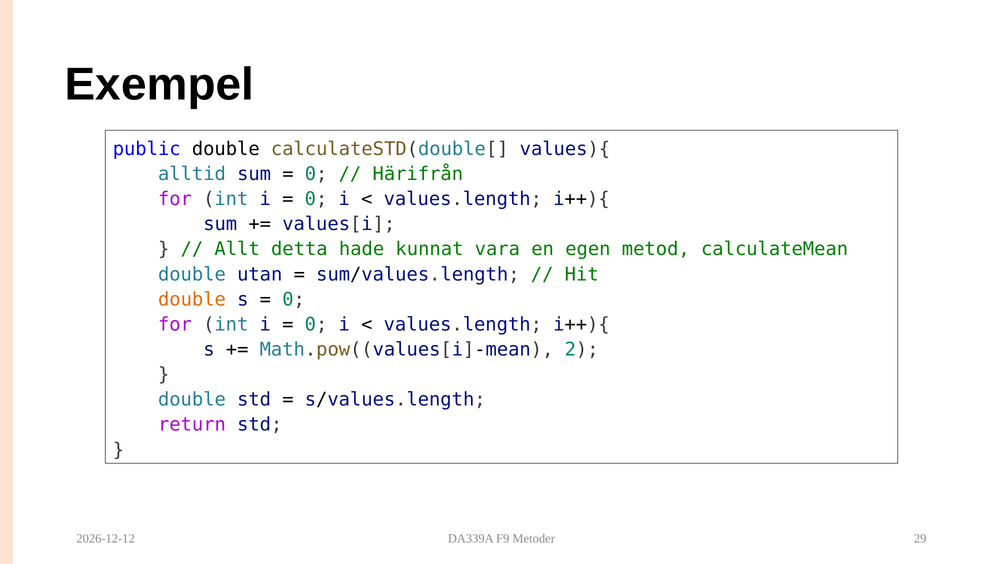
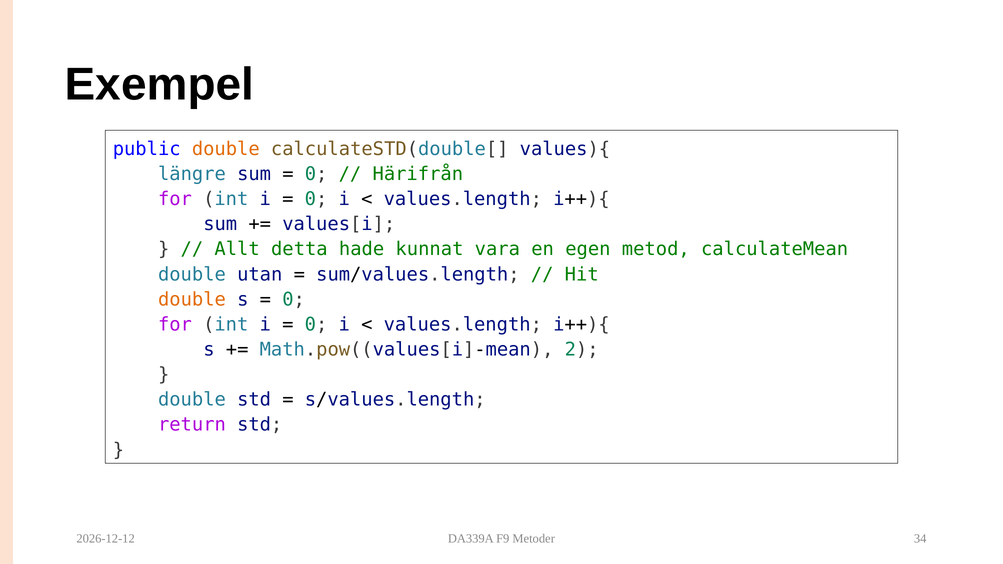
double colour: black -> orange (226, 149)
alltid: alltid -> längre (192, 174)
29: 29 -> 34 (920, 539)
